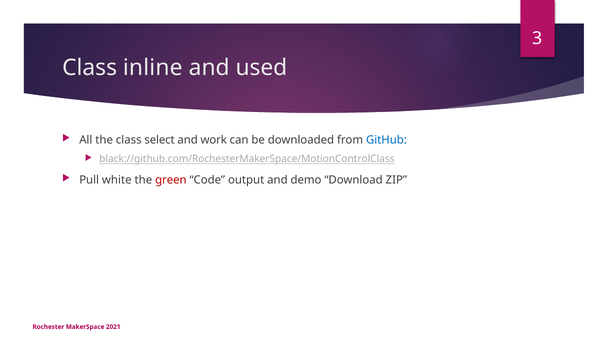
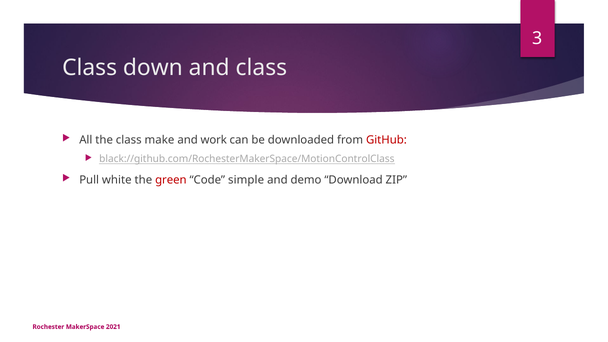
inline: inline -> down (153, 68)
and used: used -> class (261, 68)
select: select -> make (159, 140)
GitHub colour: blue -> red (386, 140)
output: output -> simple (246, 180)
